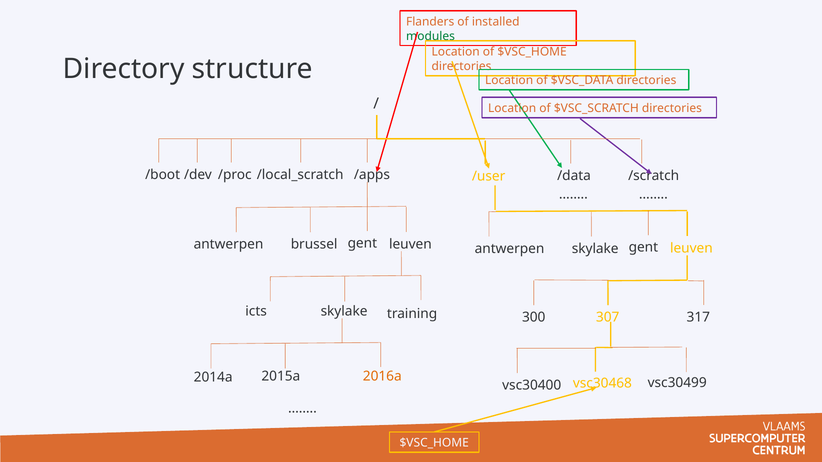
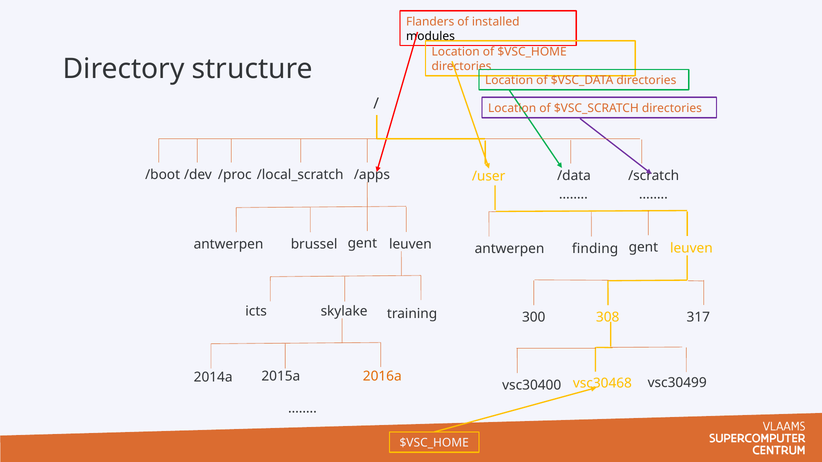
modules colour: green -> black (431, 36)
antwerpen skylake: skylake -> finding (595, 249)
307: 307 -> 308 (608, 318)
